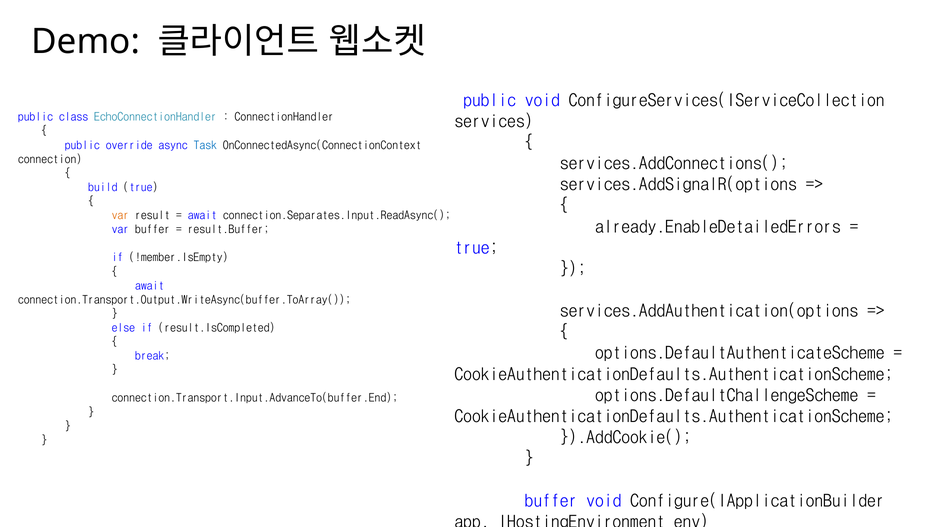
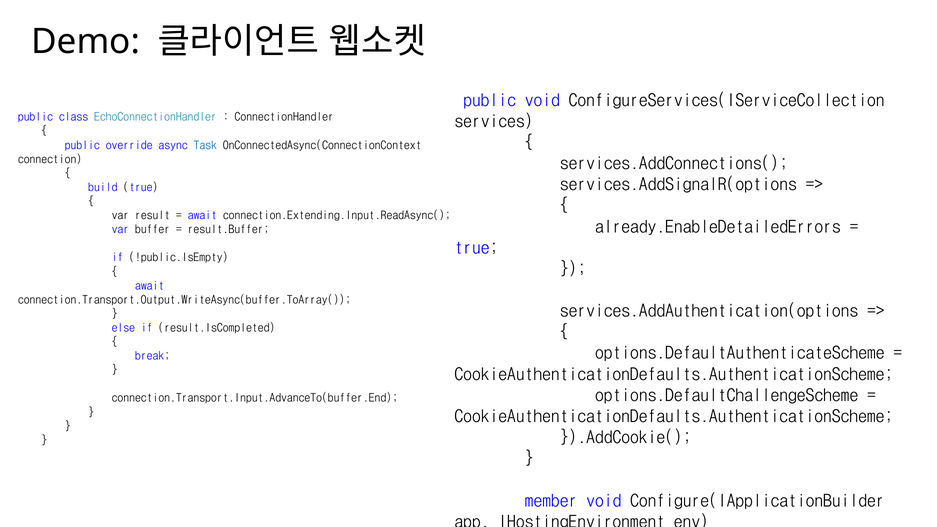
var colour: orange -> black (120, 215)
connection.Separates.Input.ReadAsync(: connection.Separates.Input.ReadAsync( -> connection.Extending.Input.ReadAsync( (337, 215)
!member.IsEmpty: !member.IsEmpty -> !public.IsEmpty (179, 258)
buffer: buffer -> member (551, 501)
